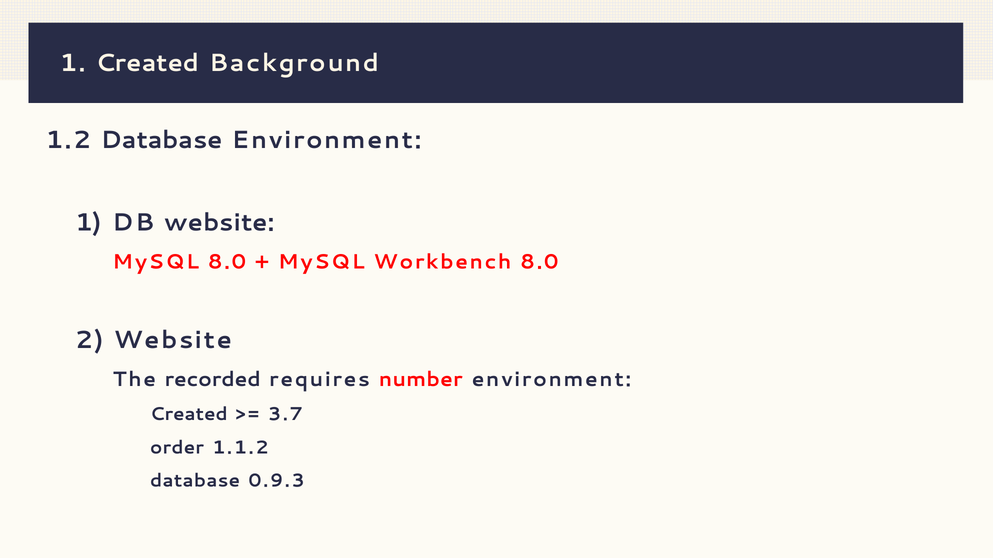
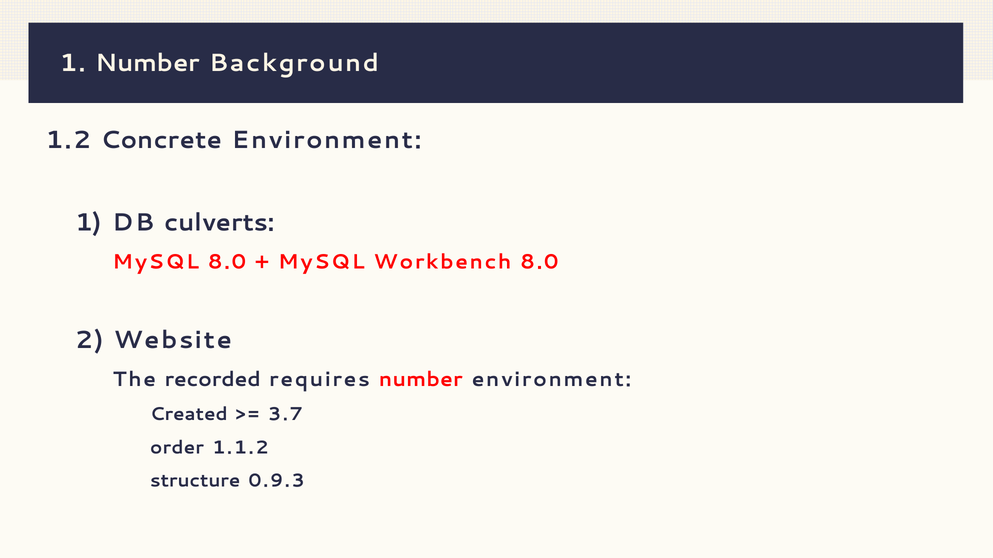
1 Created: Created -> Number (148, 63)
1.2 Database: Database -> Concrete (161, 140)
DB website: website -> culverts (220, 223)
database: database -> structure (195, 481)
